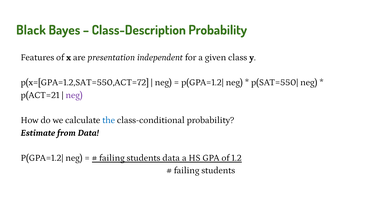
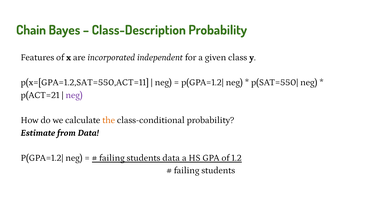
Black: Black -> Chain (31, 30)
presentation: presentation -> incorporated (111, 57)
p(x=[GPA=1.2,SAT=550,ACT=72: p(x=[GPA=1.2,SAT=550,ACT=72 -> p(x=[GPA=1.2,SAT=550,ACT=11 (85, 83)
the colour: blue -> orange (109, 120)
